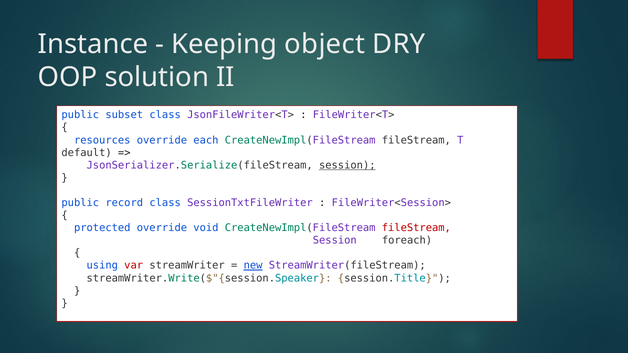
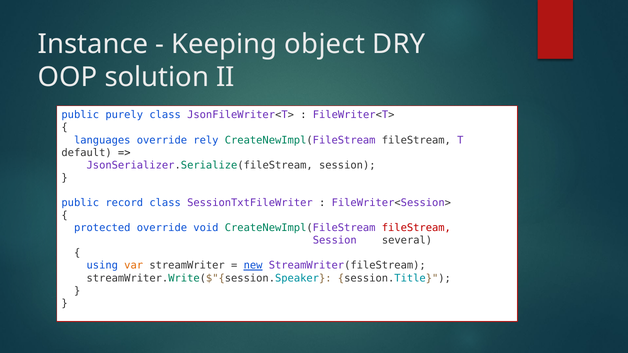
subset: subset -> purely (124, 115)
resources: resources -> languages (102, 140)
each: each -> rely (206, 140)
session underline: present -> none (347, 165)
foreach: foreach -> several (407, 241)
var colour: red -> orange (134, 266)
